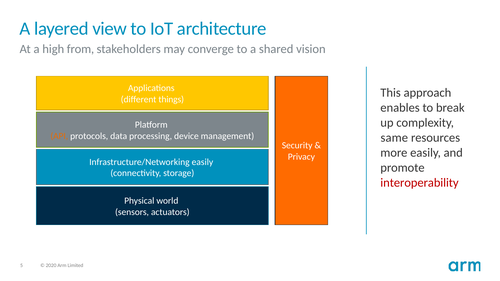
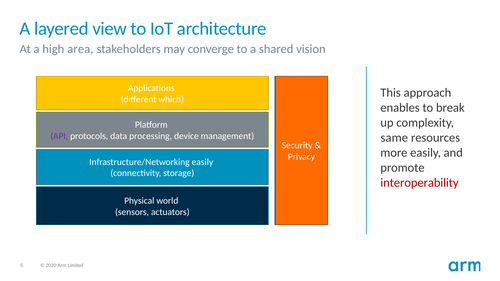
from: from -> area (80, 49)
things: things -> which (171, 99)
API colour: orange -> purple (59, 136)
